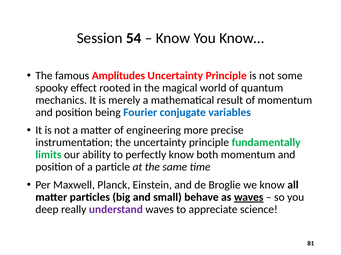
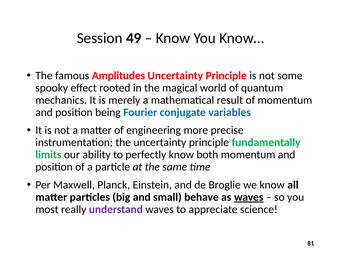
54: 54 -> 49 (134, 38)
deep: deep -> most (47, 210)
